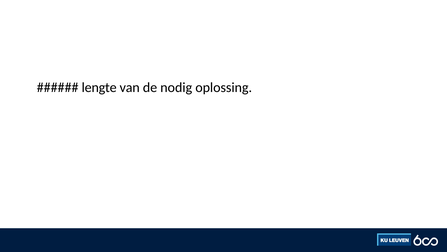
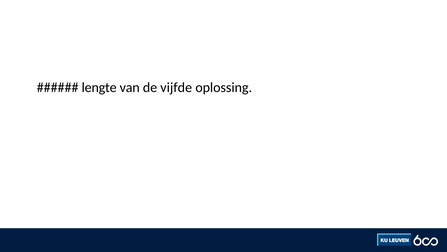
nodig: nodig -> vijfde (176, 87)
